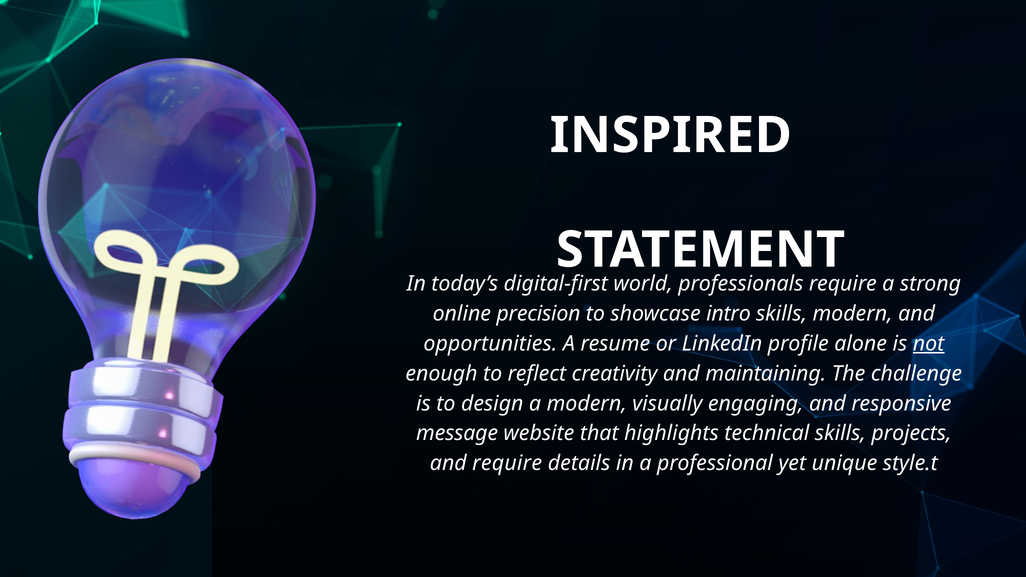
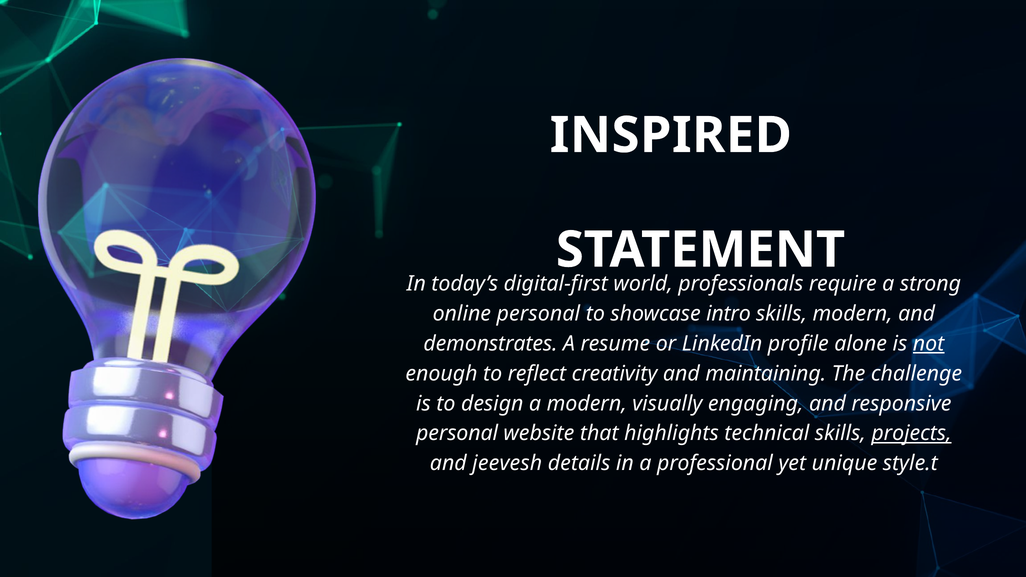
online precision: precision -> personal (538, 314)
opportunities: opportunities -> demonstrates (490, 344)
message: message -> personal (457, 434)
projects underline: none -> present (911, 434)
and require: require -> jeevesh (507, 463)
